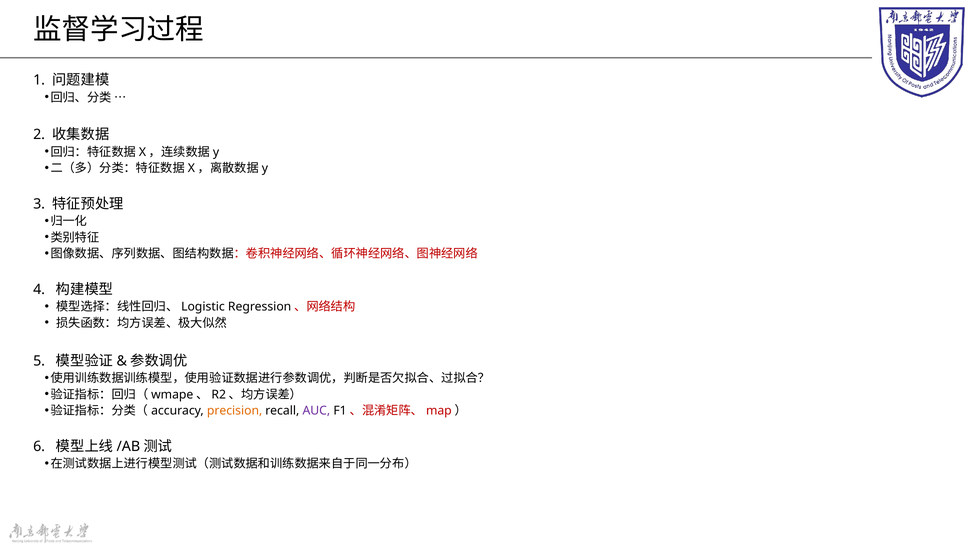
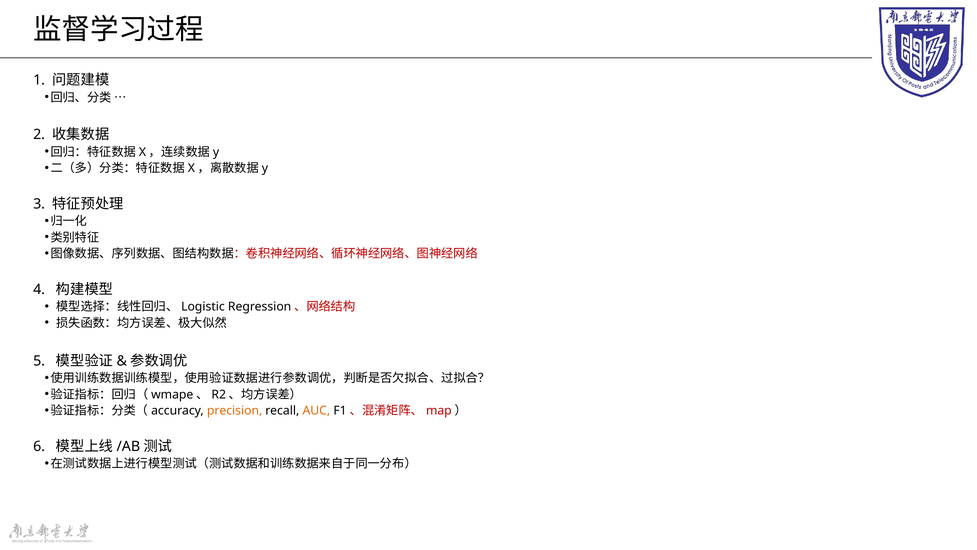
AUC colour: purple -> orange (316, 411)
